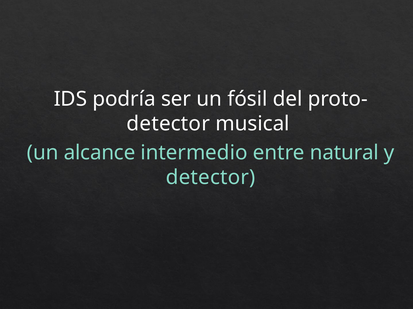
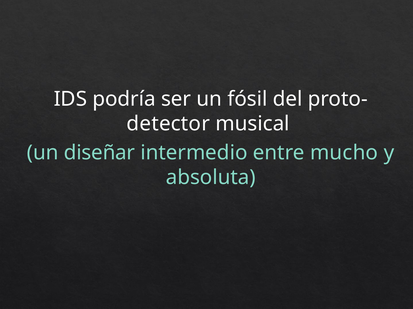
alcance: alcance -> diseñar (100, 153)
natural: natural -> mucho (344, 153)
detector: detector -> absoluta (211, 178)
